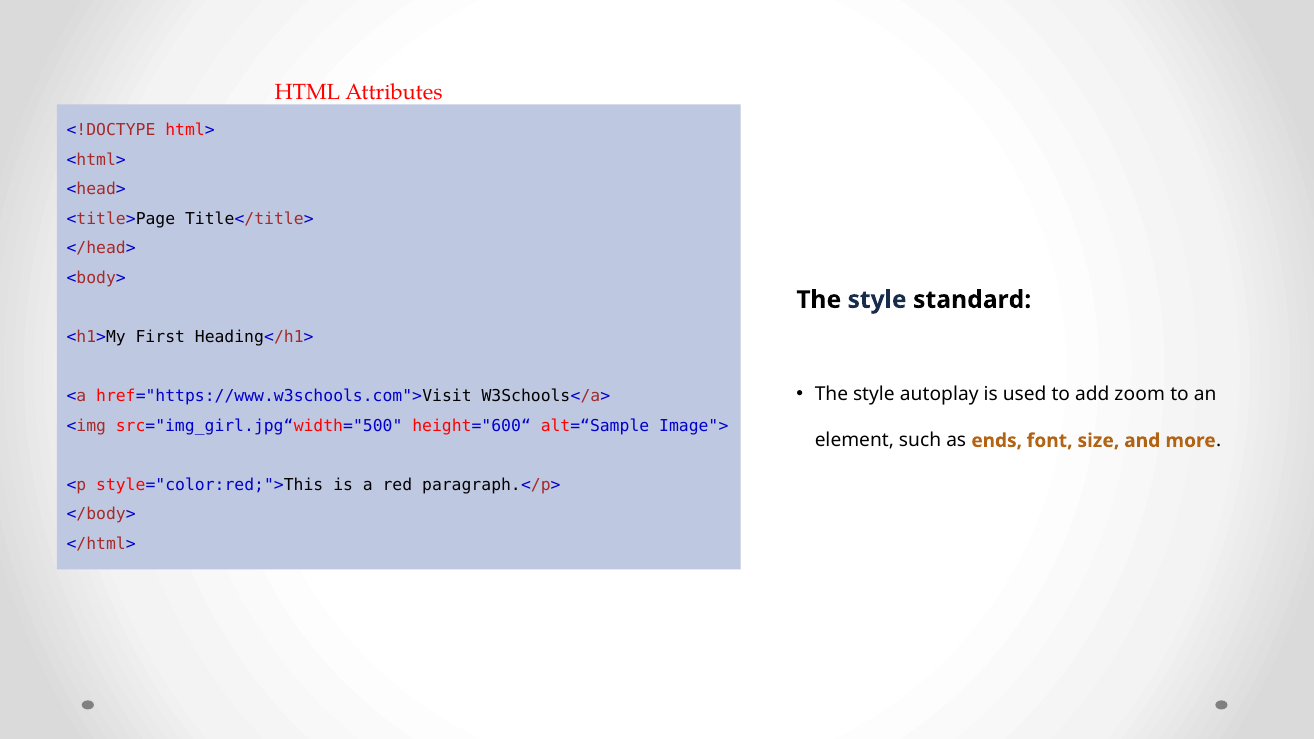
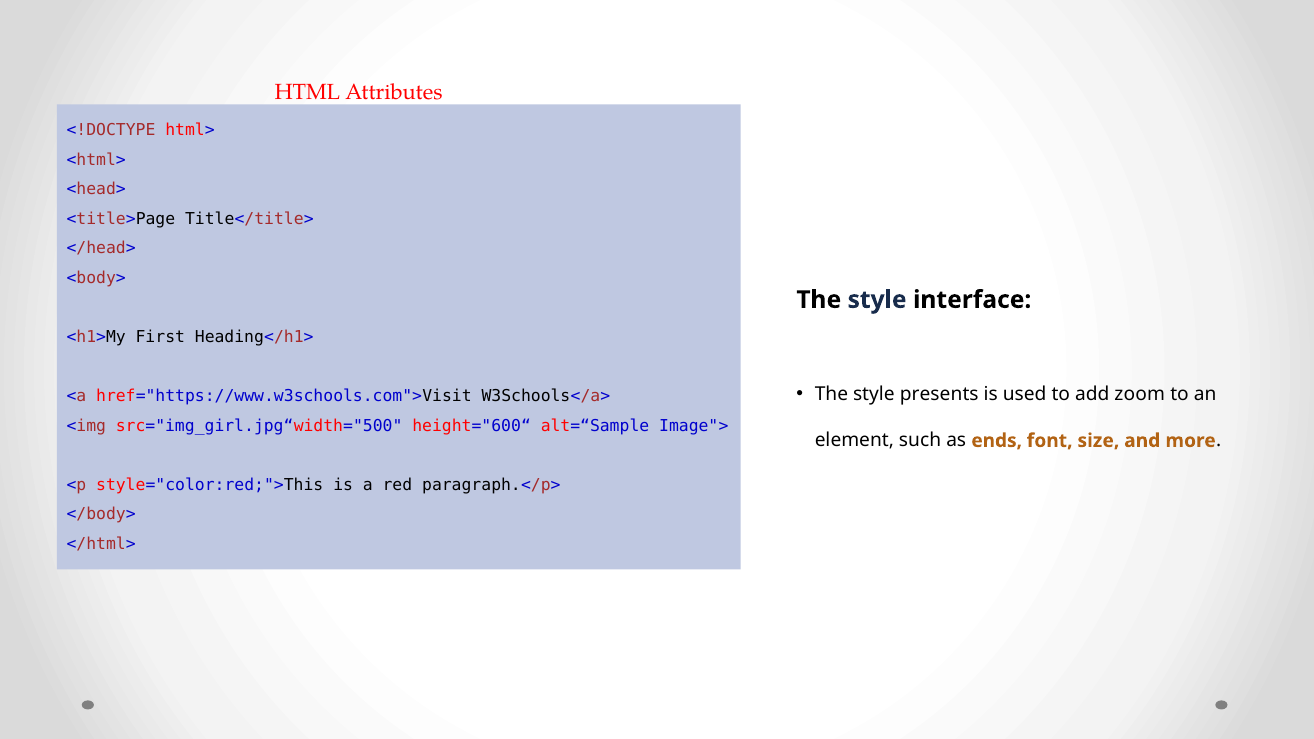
standard: standard -> interface (972, 300)
autoplay: autoplay -> presents (939, 395)
